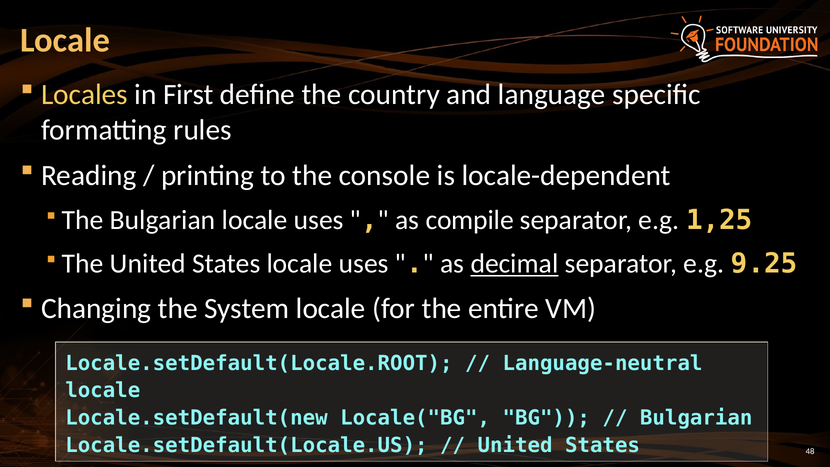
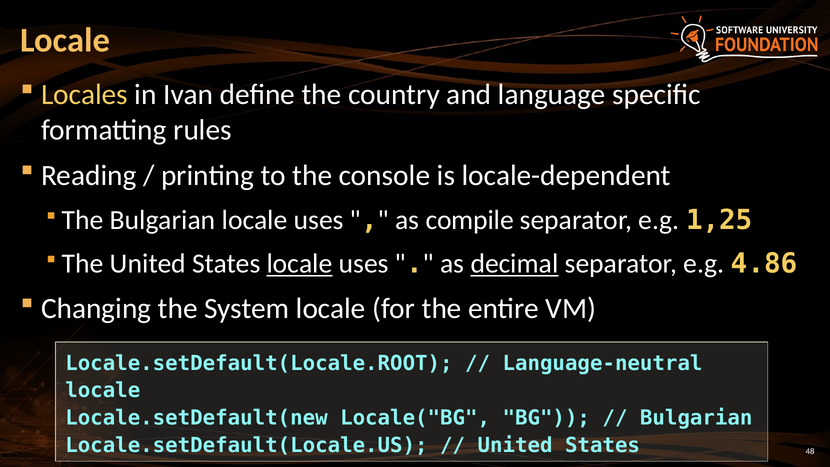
First: First -> Ivan (188, 95)
locale underline: none -> present (300, 264)
9.25: 9.25 -> 4.86 (764, 264)
